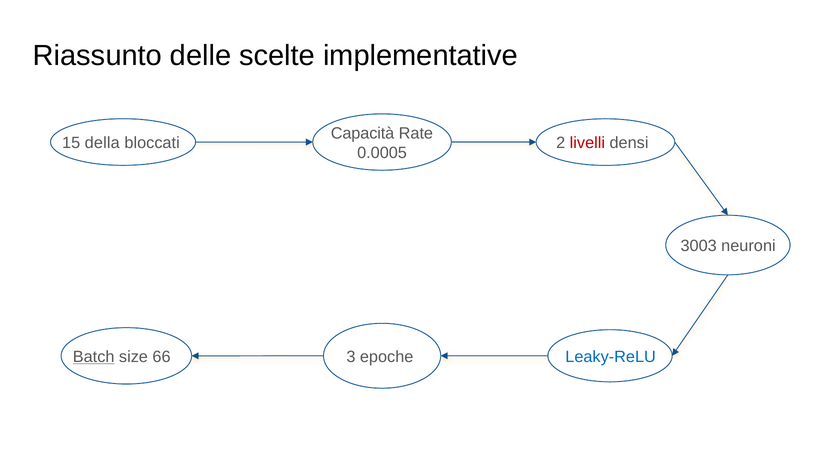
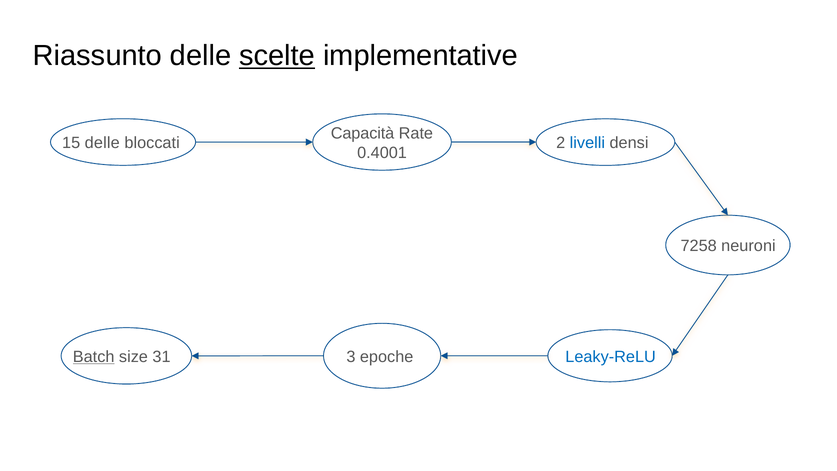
scelte underline: none -> present (277, 56)
15 della: della -> delle (102, 143)
livelli colour: red -> blue (587, 143)
0.0005: 0.0005 -> 0.4001 (382, 153)
3003: 3003 -> 7258 (699, 246)
66: 66 -> 31 (162, 357)
